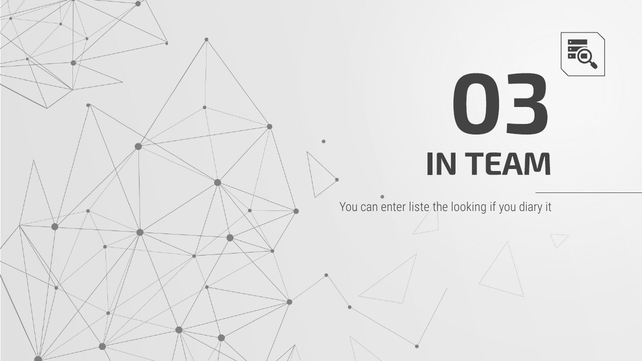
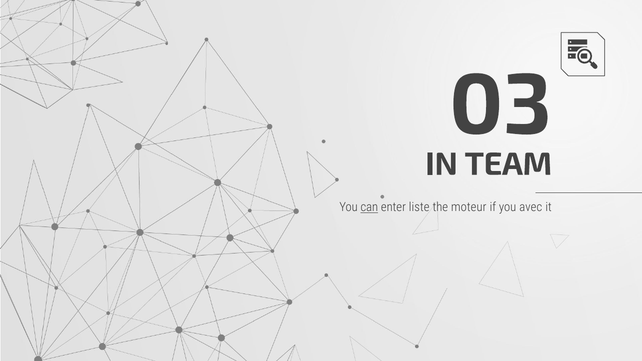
can underline: none -> present (369, 207)
looking: looking -> moteur (469, 207)
diary: diary -> avec (531, 207)
